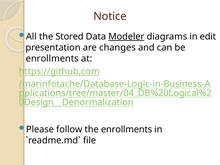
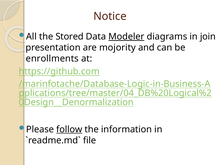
edit: edit -> join (208, 37)
changes: changes -> mojority (117, 48)
follow underline: none -> present (69, 129)
the enrollments: enrollments -> information (127, 129)
